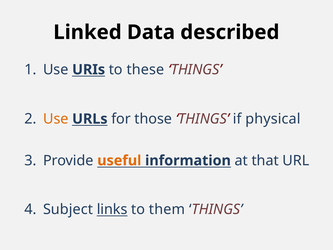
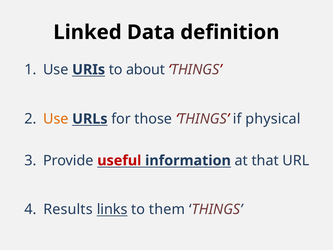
described: described -> definition (230, 32)
these: these -> about (146, 70)
useful colour: orange -> red (119, 160)
Subject: Subject -> Results (68, 209)
